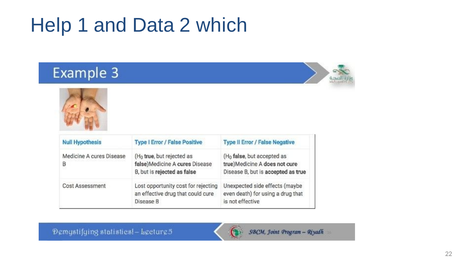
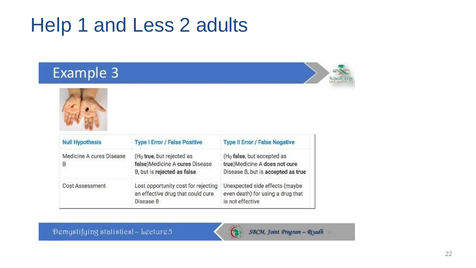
Data: Data -> Less (153, 25)
which: which -> adults (222, 25)
